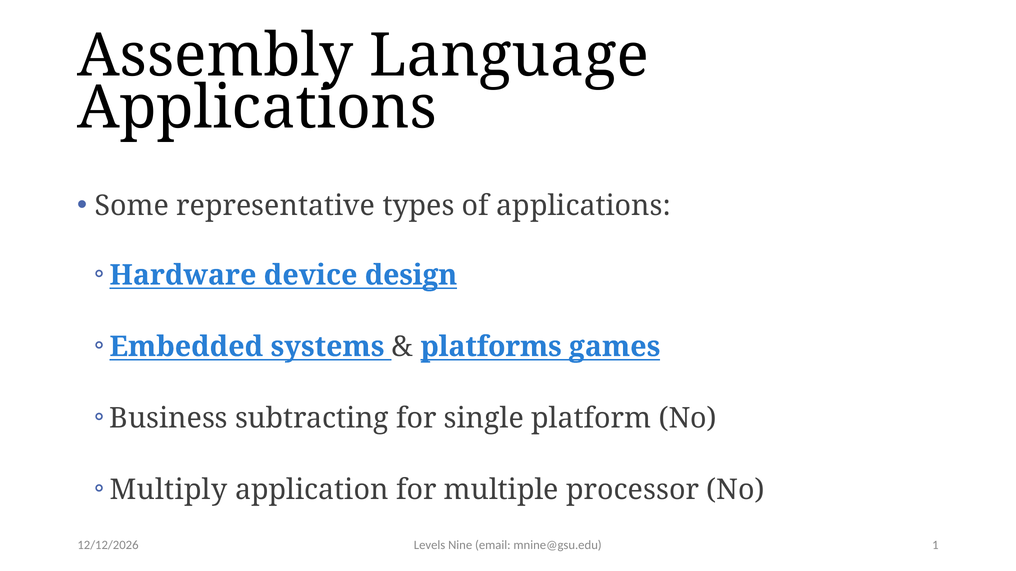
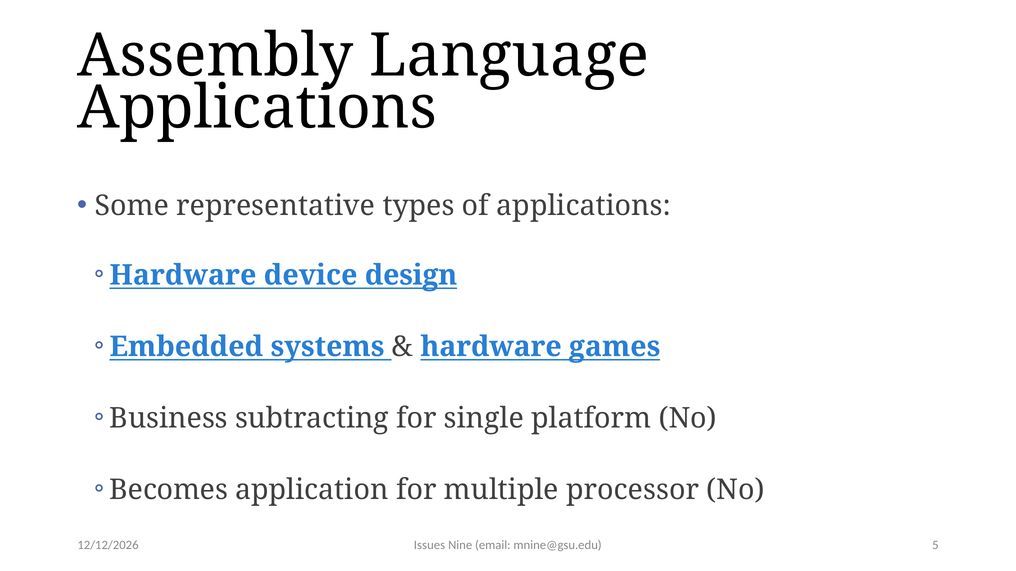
platforms: platforms -> hardware (491, 347)
Multiply: Multiply -> Becomes (169, 490)
Levels: Levels -> Issues (430, 546)
1: 1 -> 5 (935, 546)
